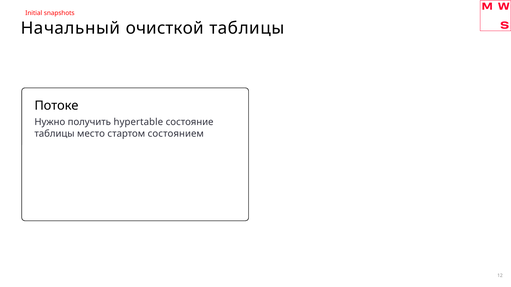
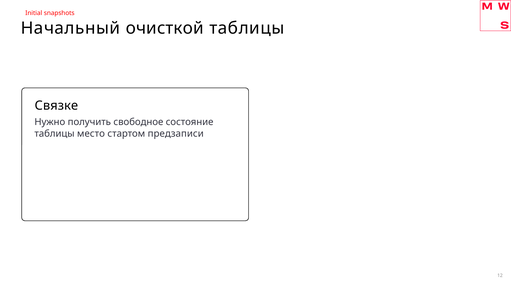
Потоке: Потоке -> Связке (56, 106)
hypertable: hypertable -> свободное (138, 122)
состоянием: состоянием -> предзаписи (176, 134)
